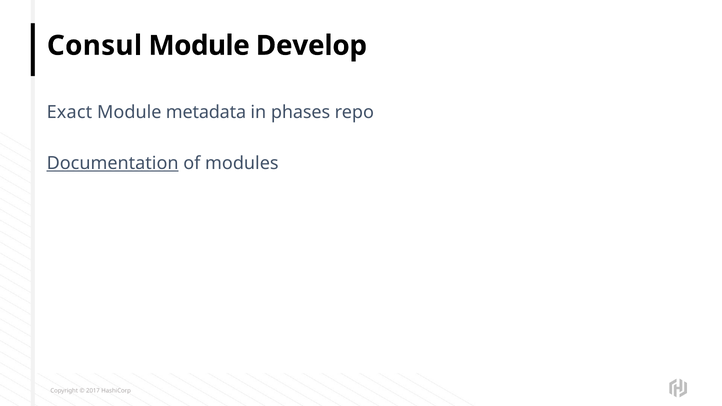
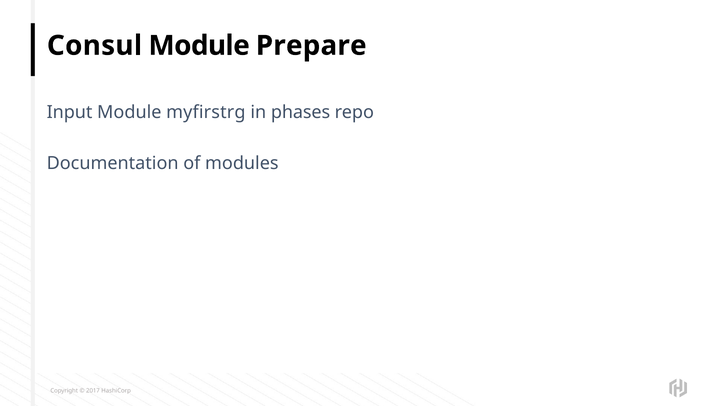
Develop: Develop -> Prepare (311, 46)
Exact: Exact -> Input (70, 112)
metadata: metadata -> myfirstrg (206, 112)
Documentation underline: present -> none (113, 163)
